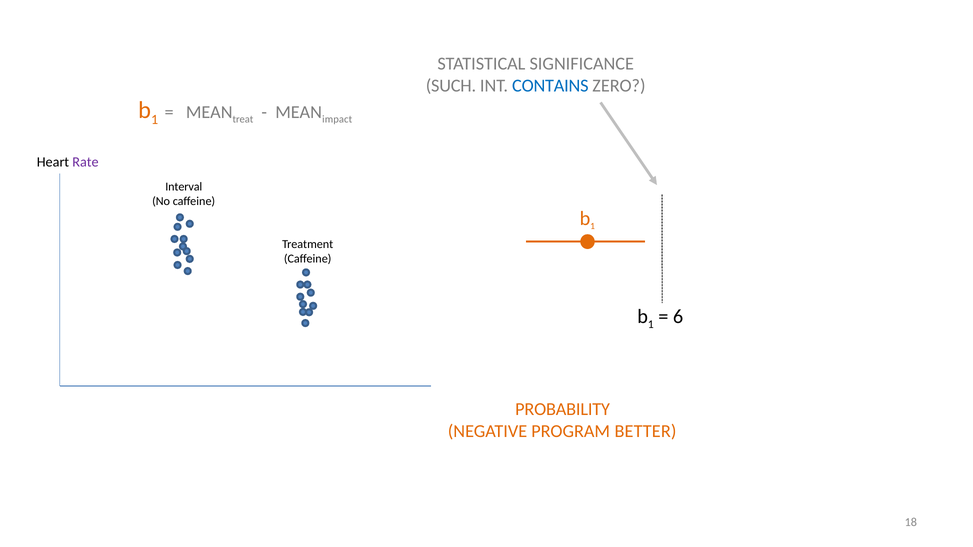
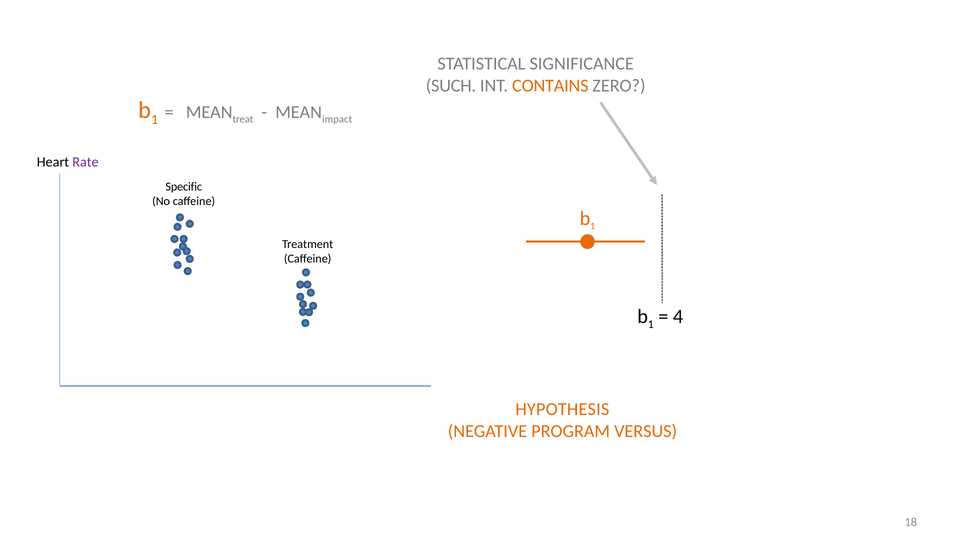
CONTAINS colour: blue -> orange (550, 86)
Interval: Interval -> Specific (184, 187)
6: 6 -> 4 (678, 317)
PROBABILITY: PROBABILITY -> HYPOTHESIS (562, 410)
BETTER: BETTER -> VERSUS (646, 431)
